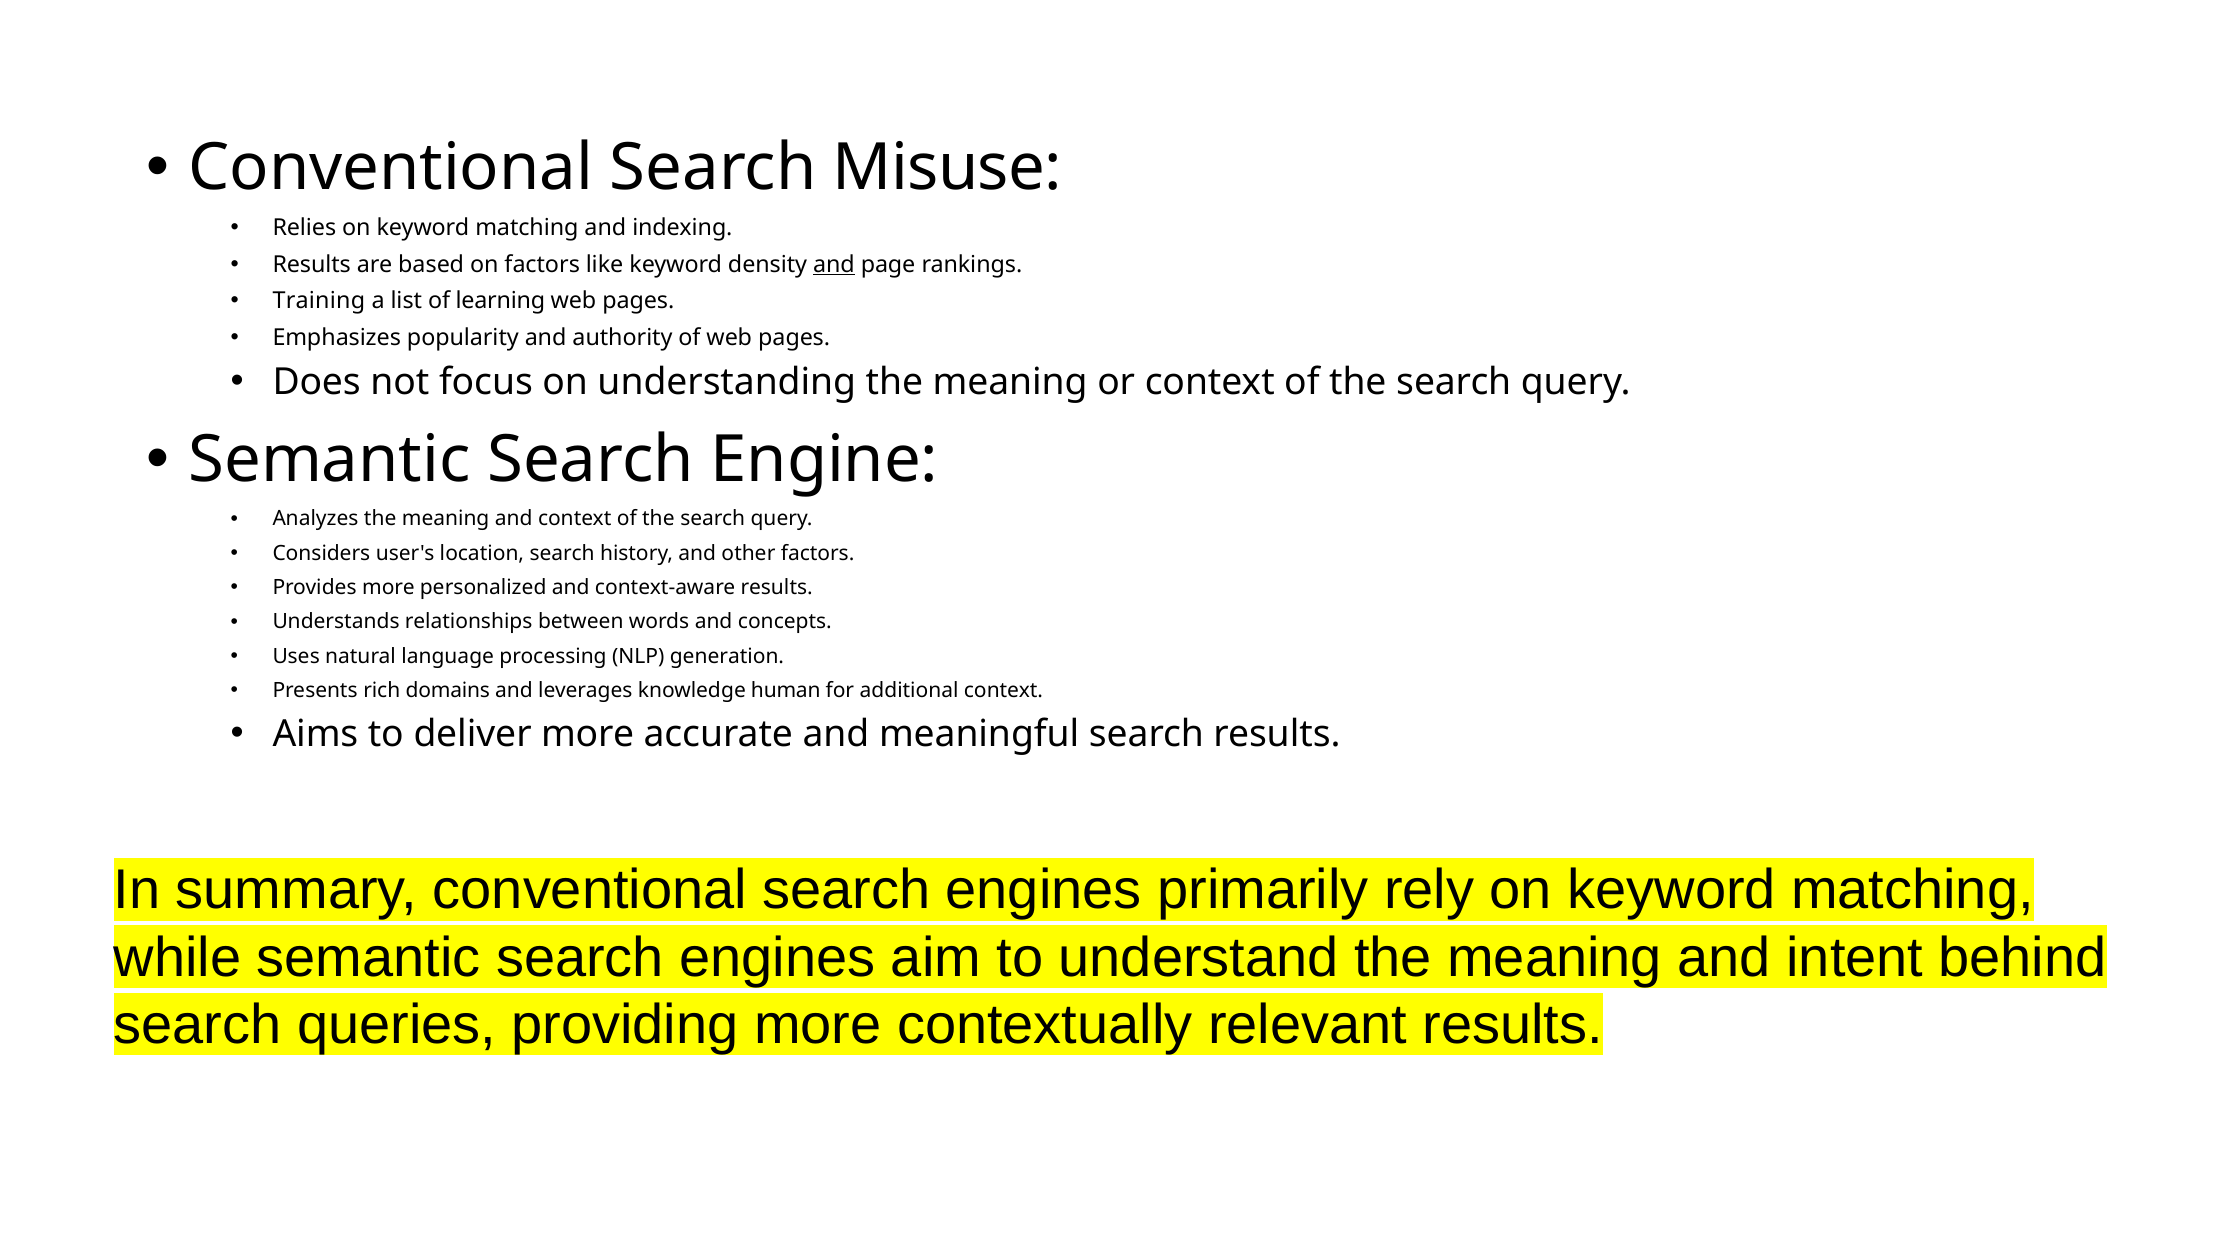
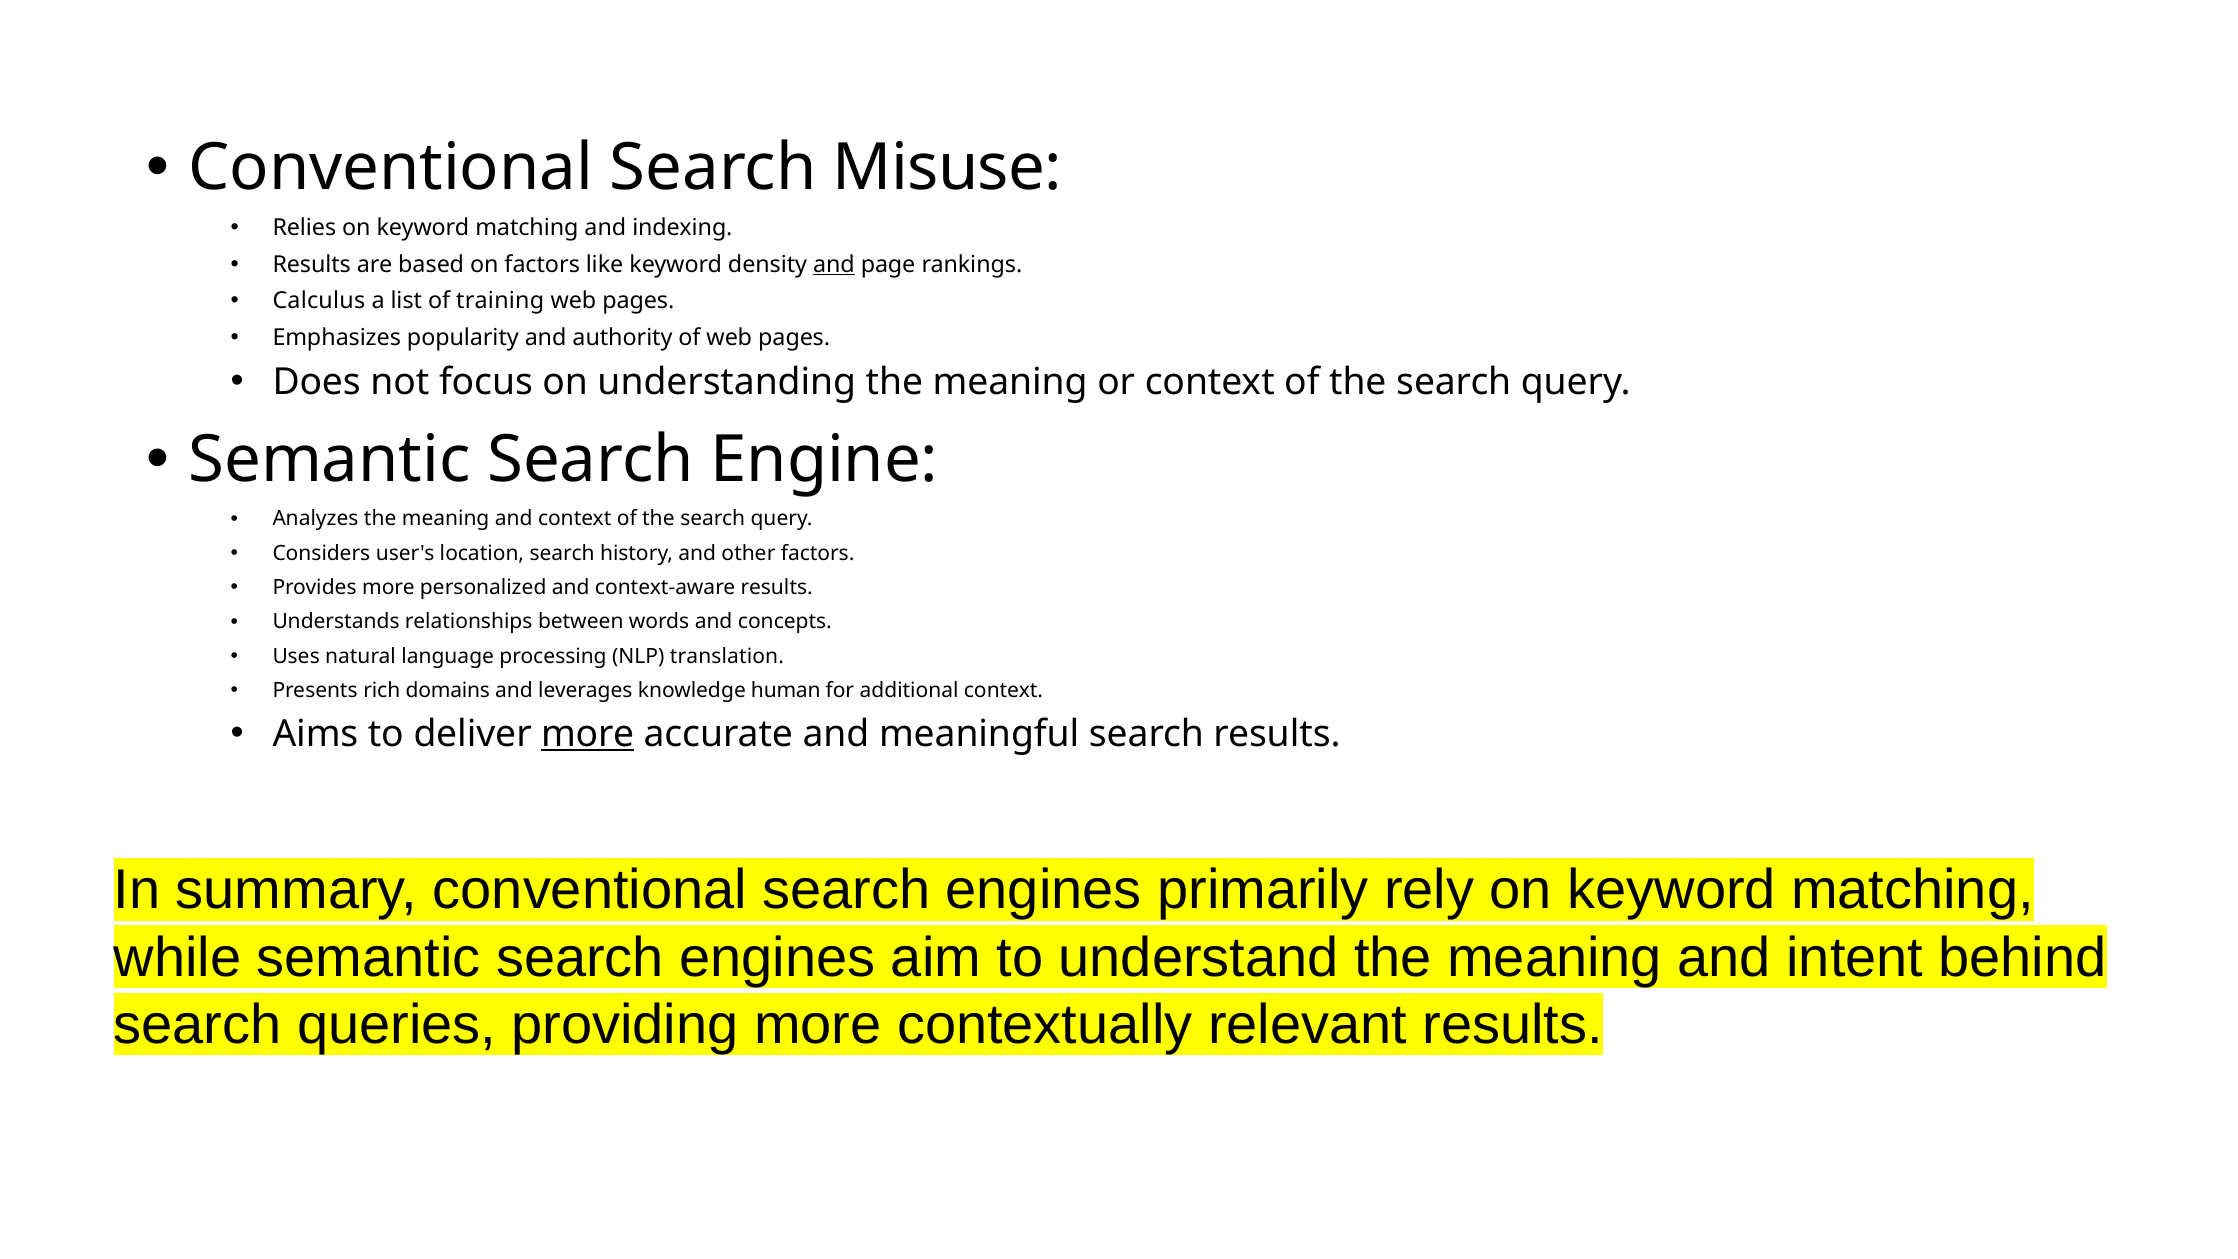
Training: Training -> Calculus (319, 301)
learning: learning -> training (500, 301)
generation: generation -> translation (727, 656)
more underline: none -> present (588, 734)
